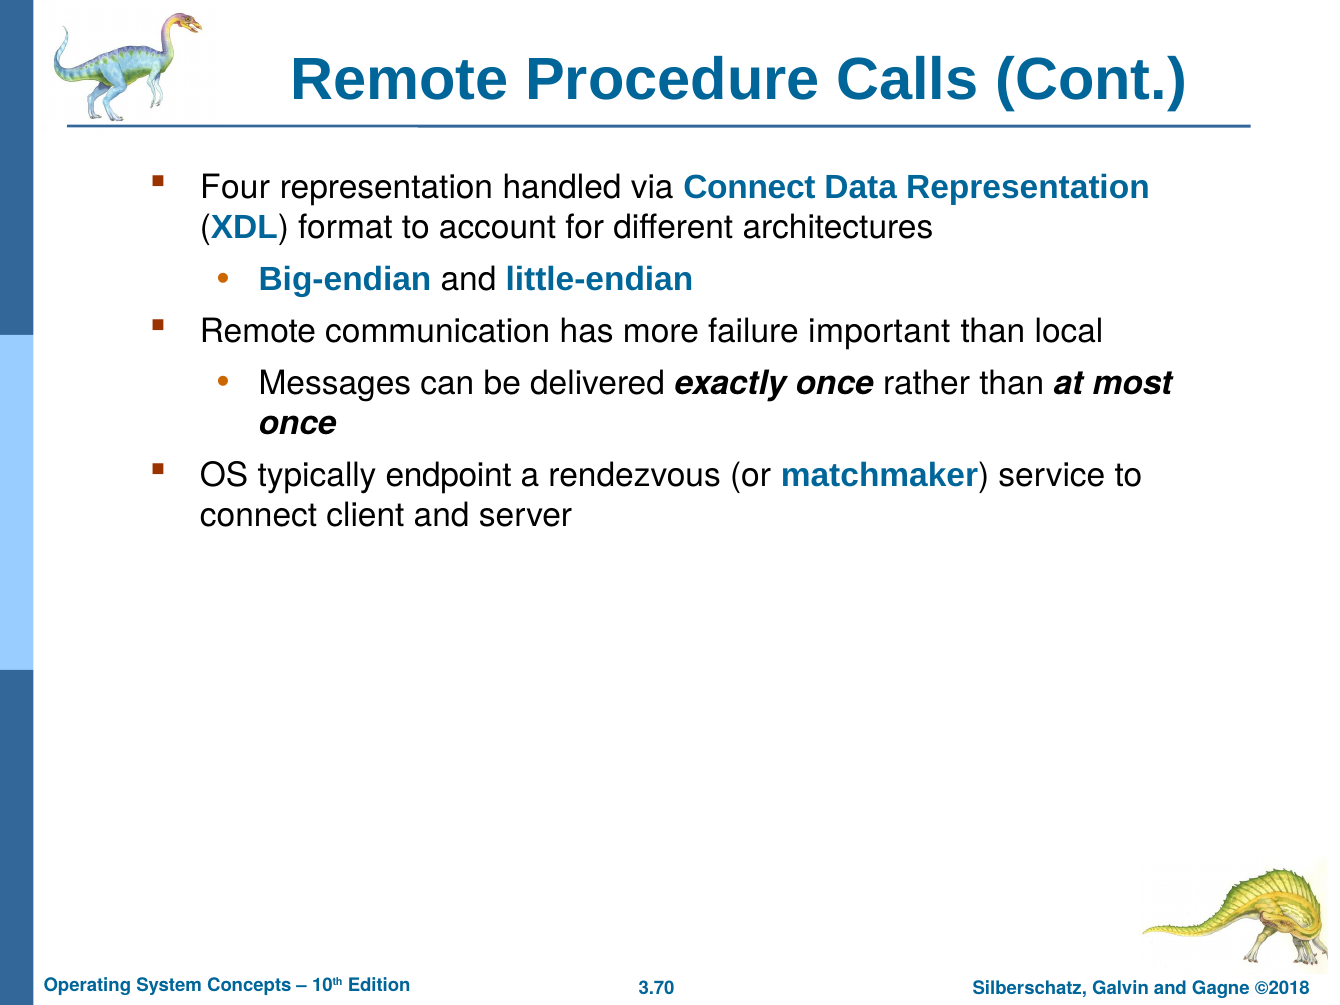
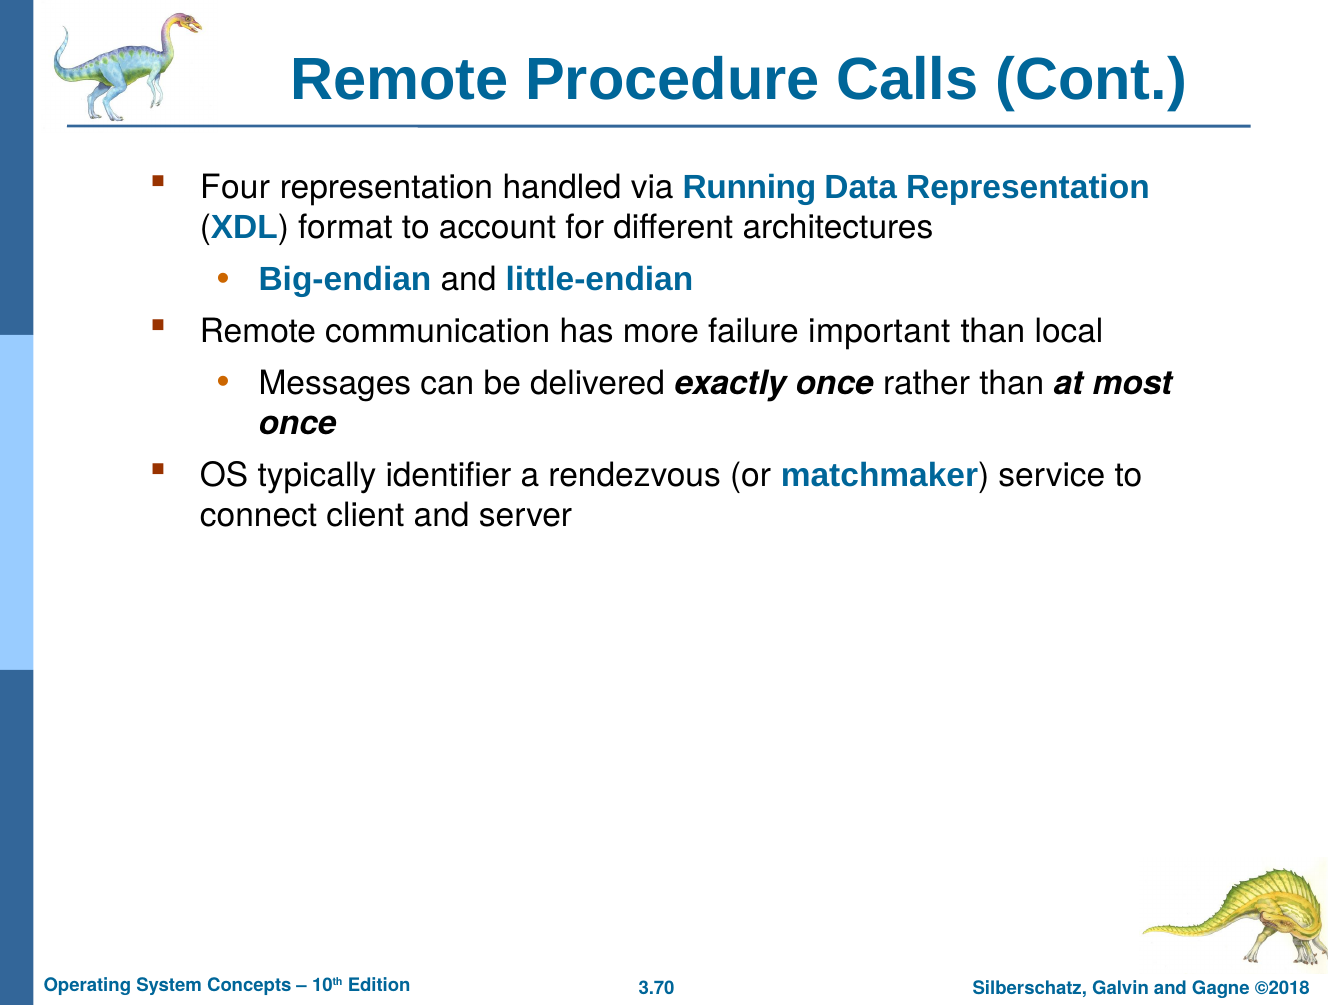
via Connect: Connect -> Running (749, 188)
endpoint: endpoint -> identifier (448, 476)
